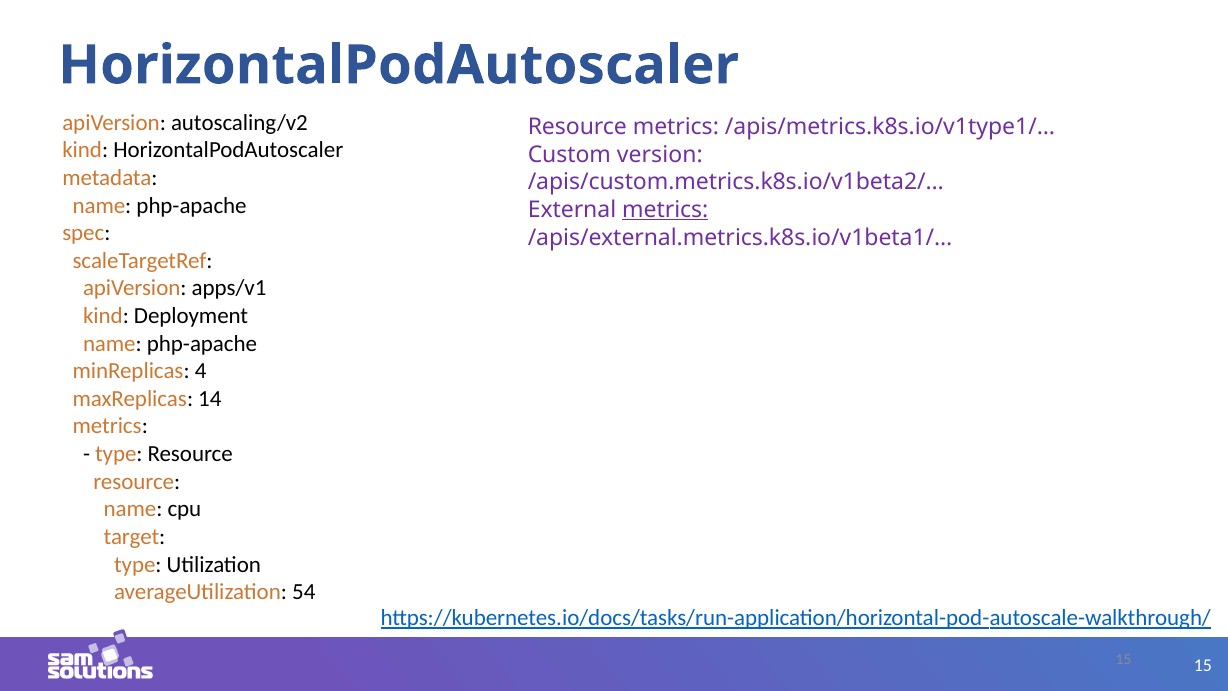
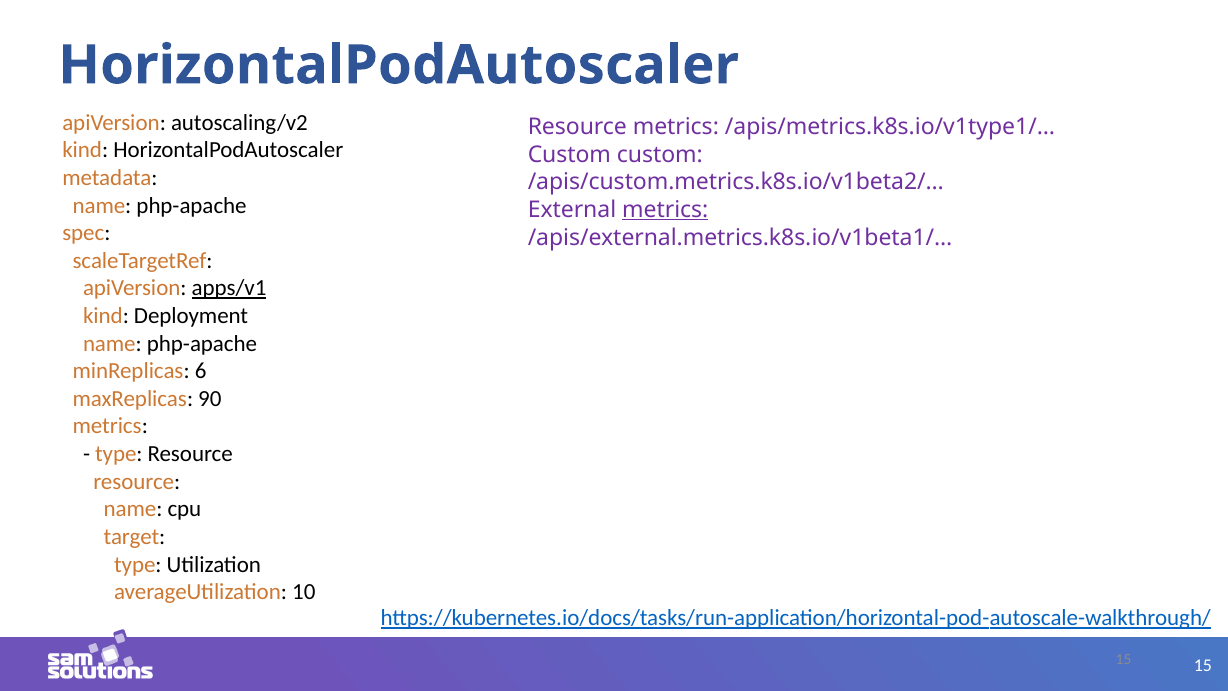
Custom version: version -> custom (660, 155)
apps/v1 underline: none -> present (229, 288)
4: 4 -> 6 (201, 371)
14: 14 -> 90 (210, 399)
54: 54 -> 10 (304, 592)
